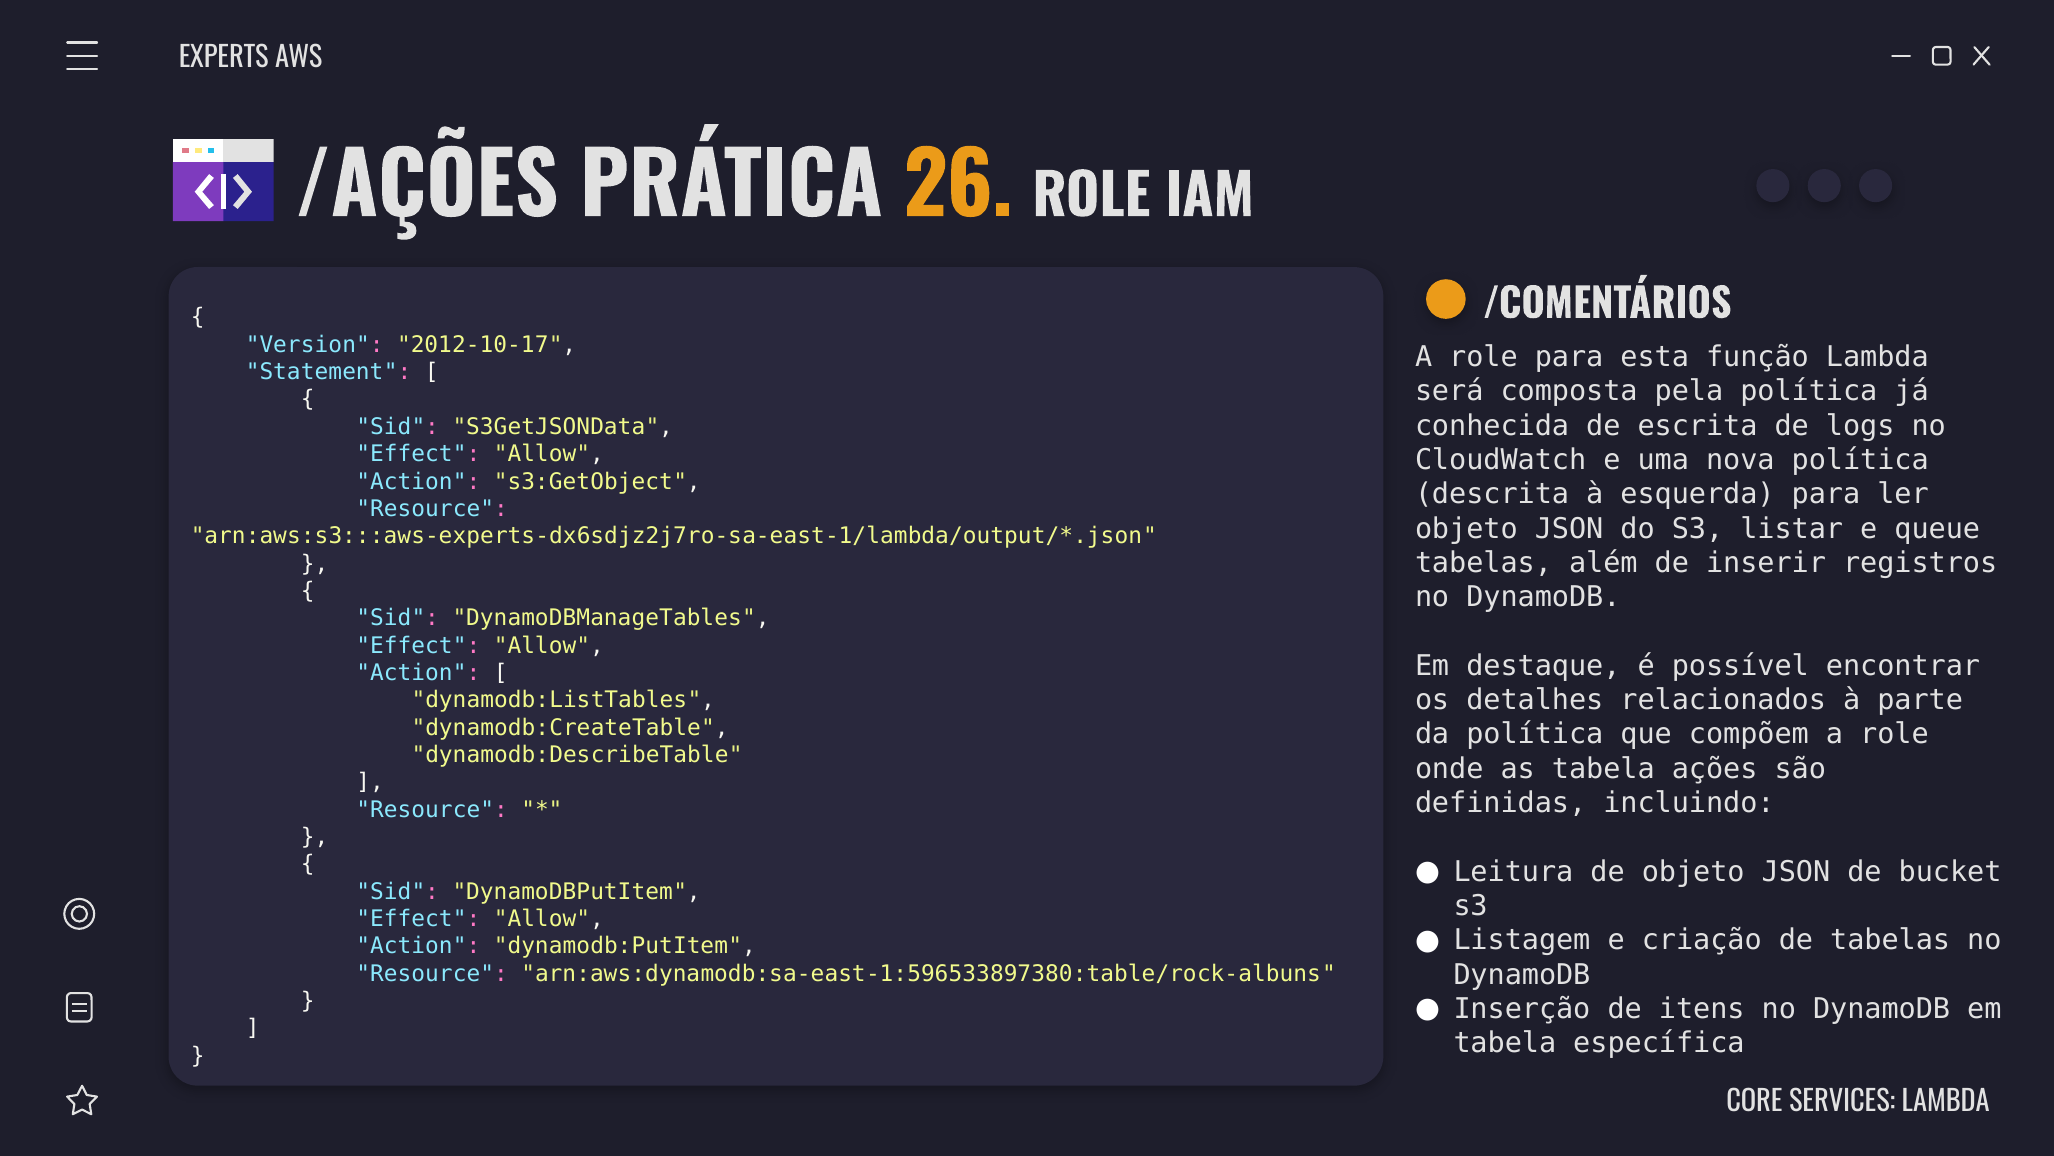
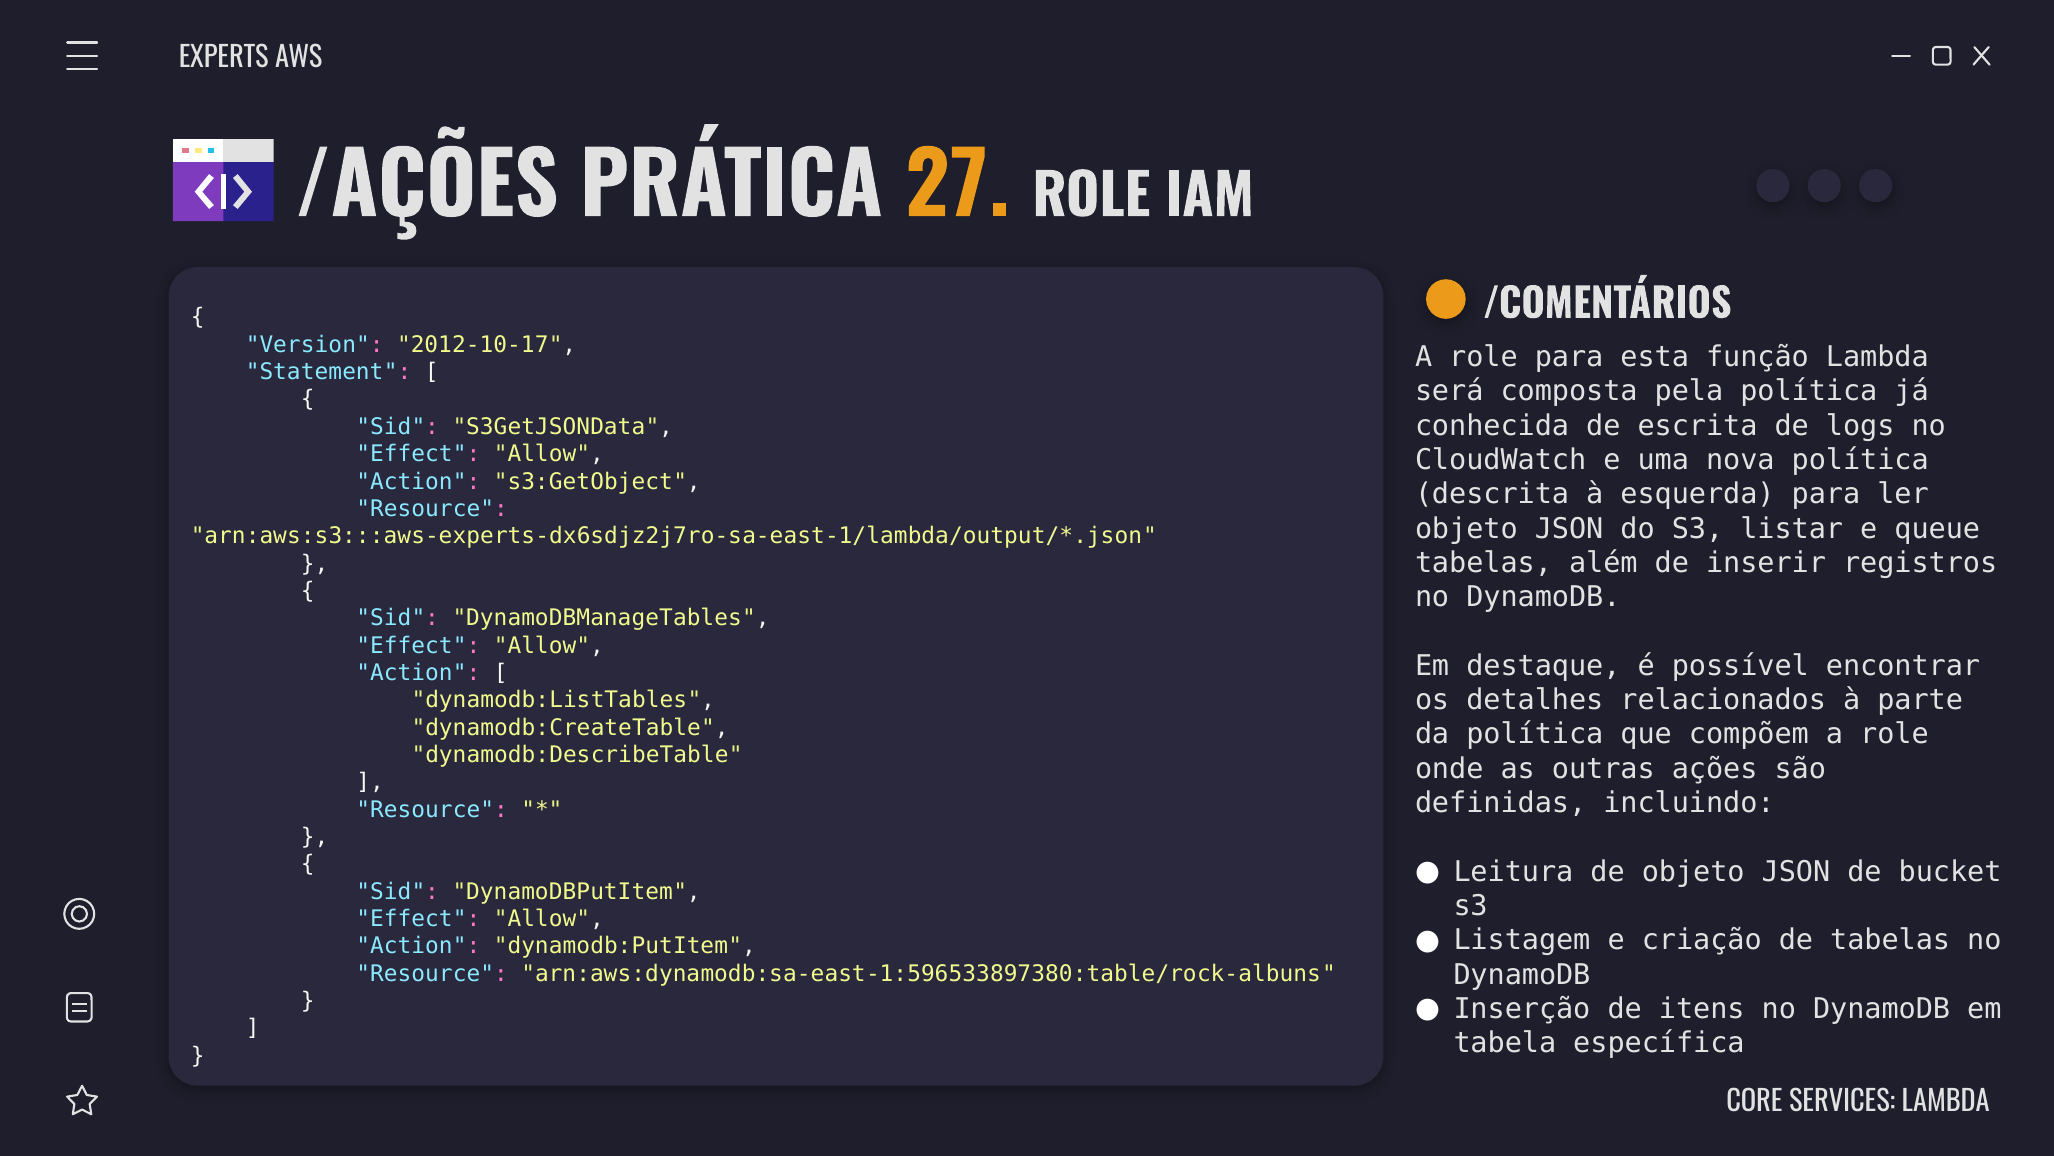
26: 26 -> 27 (957, 188)
as tabela: tabela -> outras (1603, 768)
